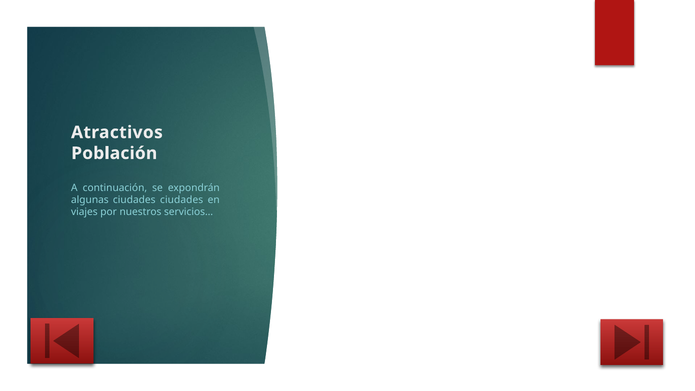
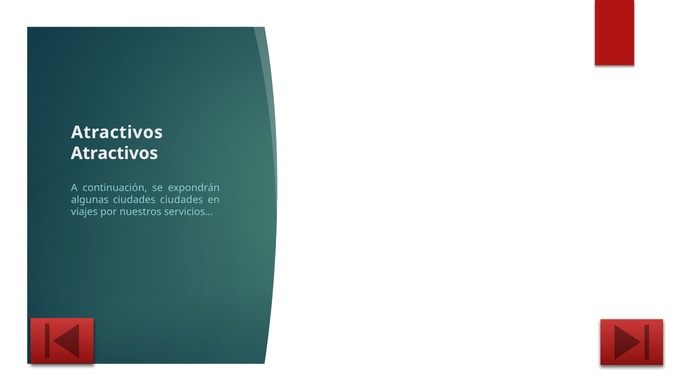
Población: Población -> Atractivos (114, 153)
